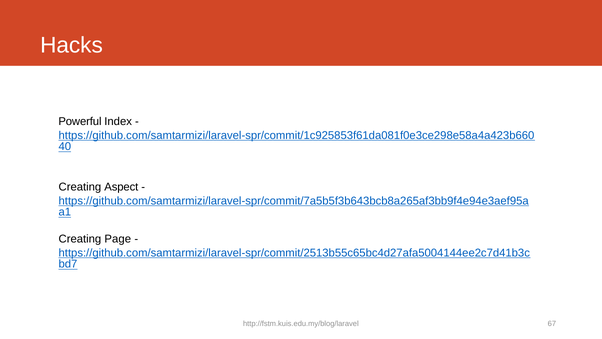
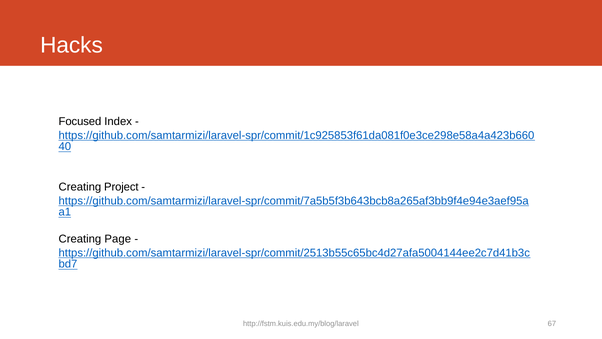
Powerful: Powerful -> Focused (80, 122)
Aspect: Aspect -> Project (121, 187)
